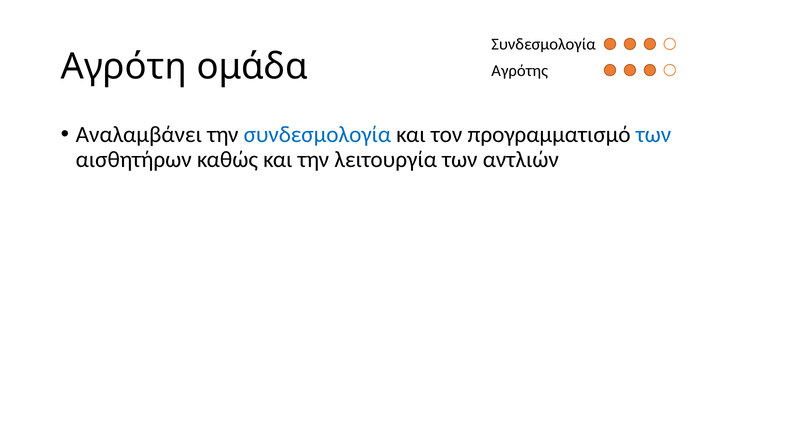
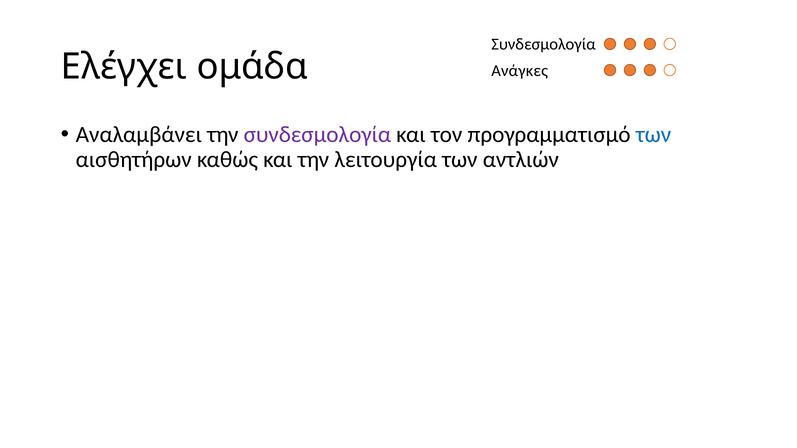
Αγρότη: Αγρότη -> Ελέγχει (124, 67)
Αγρότης: Αγρότης -> Ανάγκες (520, 71)
συνδεσμολογία colour: blue -> purple (317, 135)
